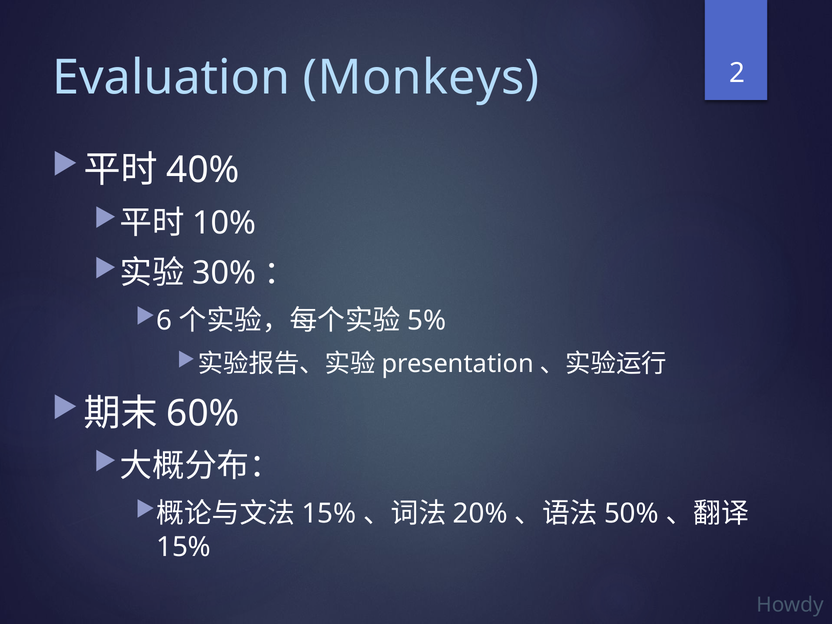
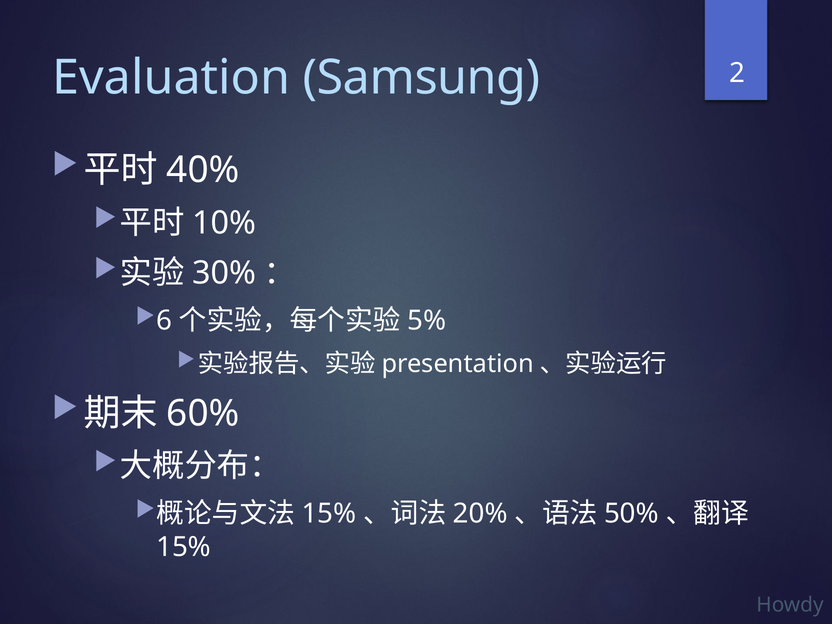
Monkeys: Monkeys -> Samsung (421, 78)
